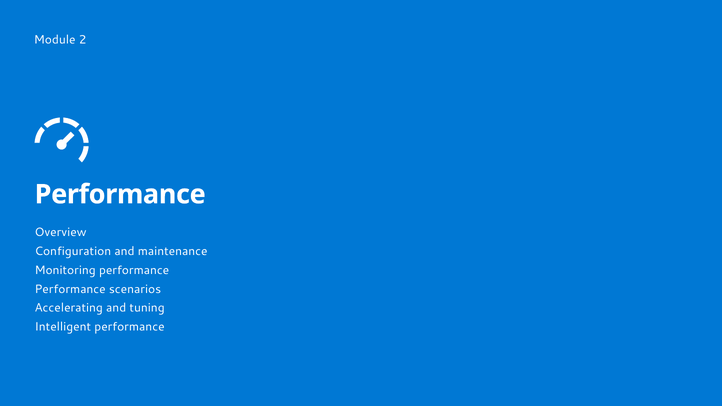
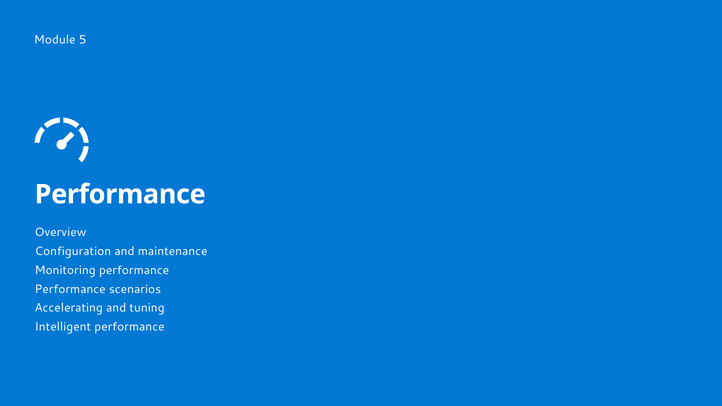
2: 2 -> 5 (83, 40)
